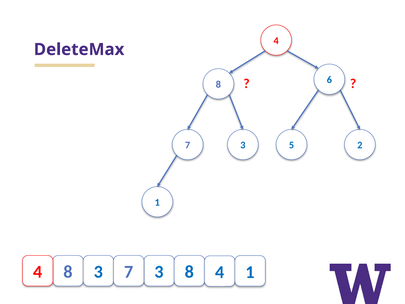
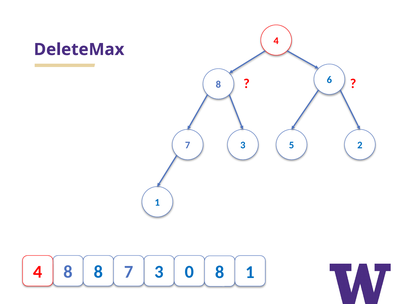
8 3: 3 -> 8 (98, 272)
3 8: 8 -> 0 (189, 272)
4: 4 -> 8 (220, 272)
